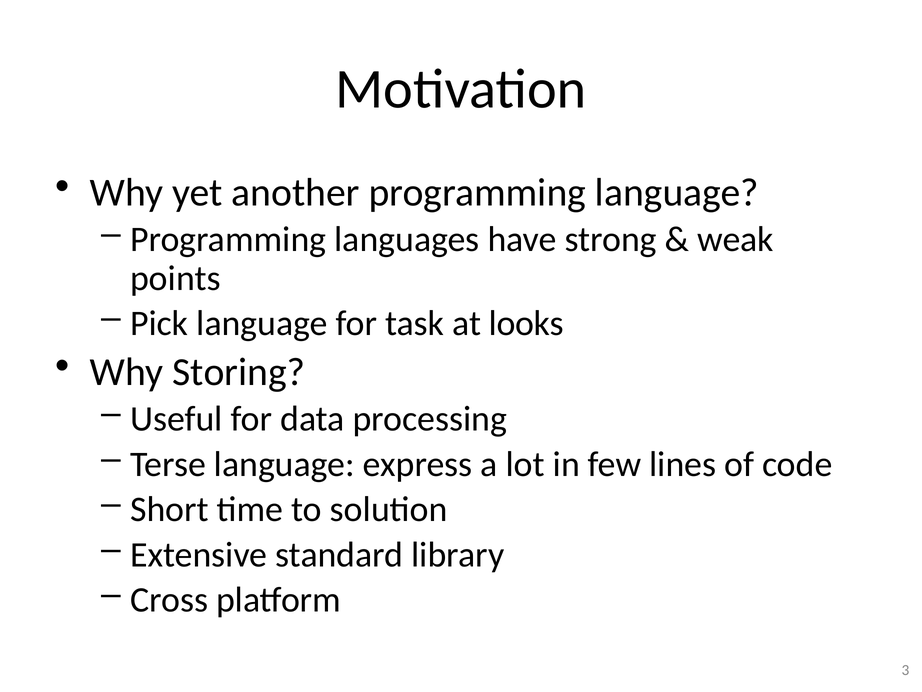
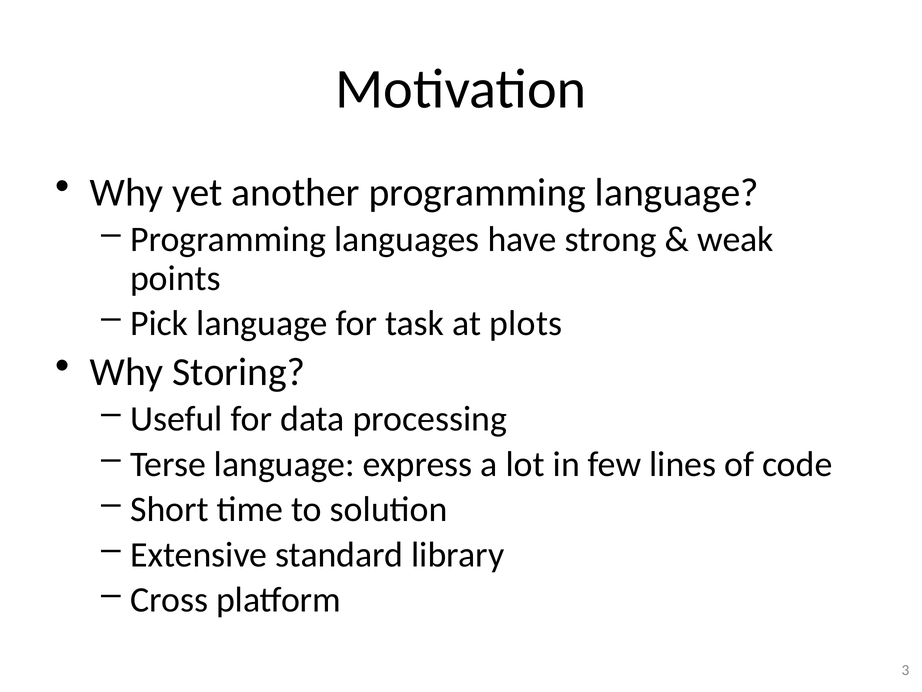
looks: looks -> plots (526, 323)
